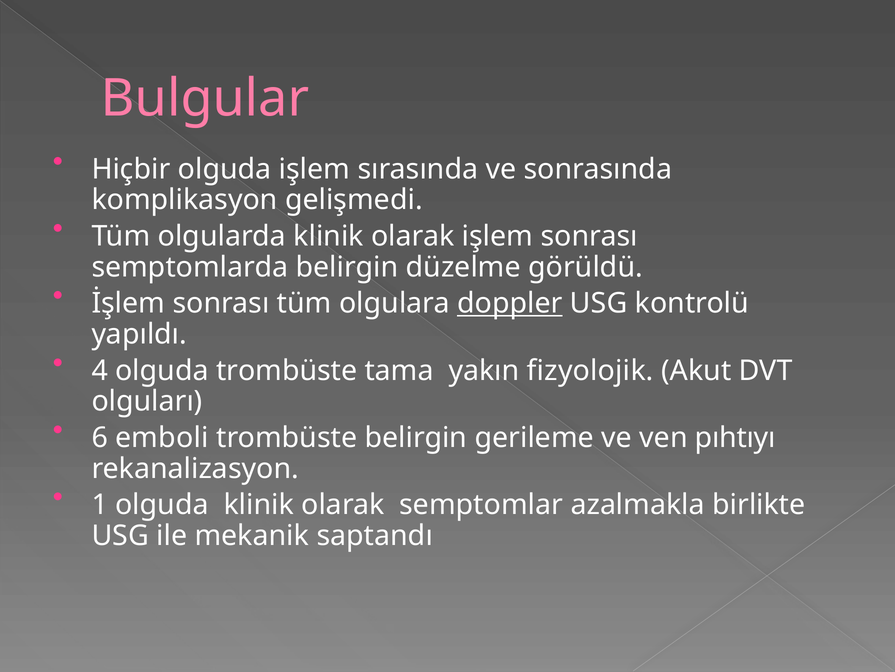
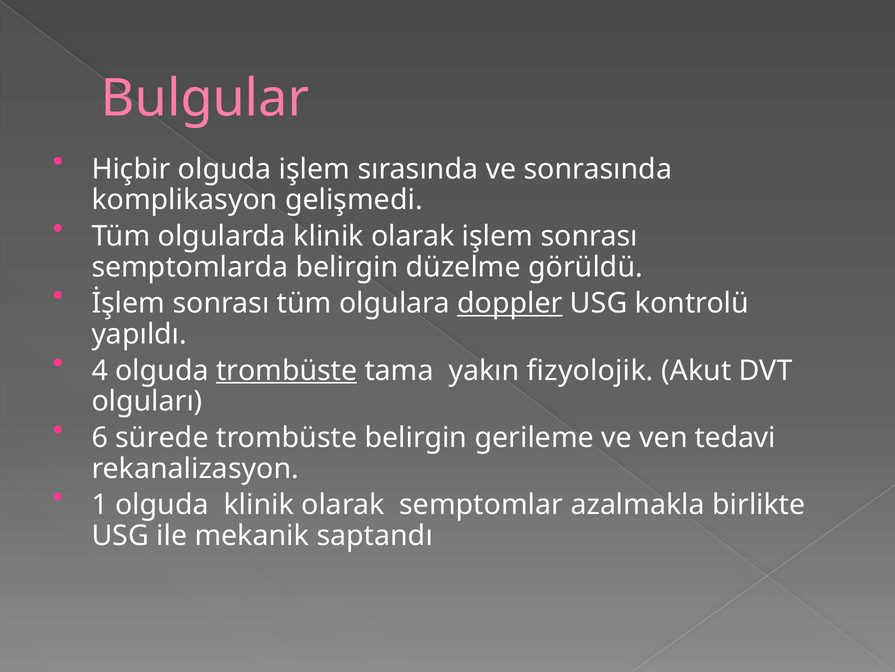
trombüste underline: none -> present (287, 370)
emboli: emboli -> sürede (162, 437)
pıhtıyı: pıhtıyı -> tedavi (735, 437)
